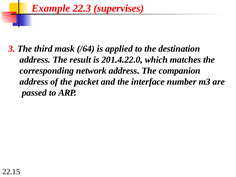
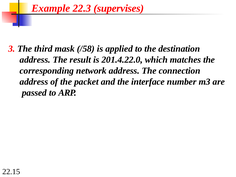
/64: /64 -> /58 (86, 49)
companion: companion -> connection (180, 71)
